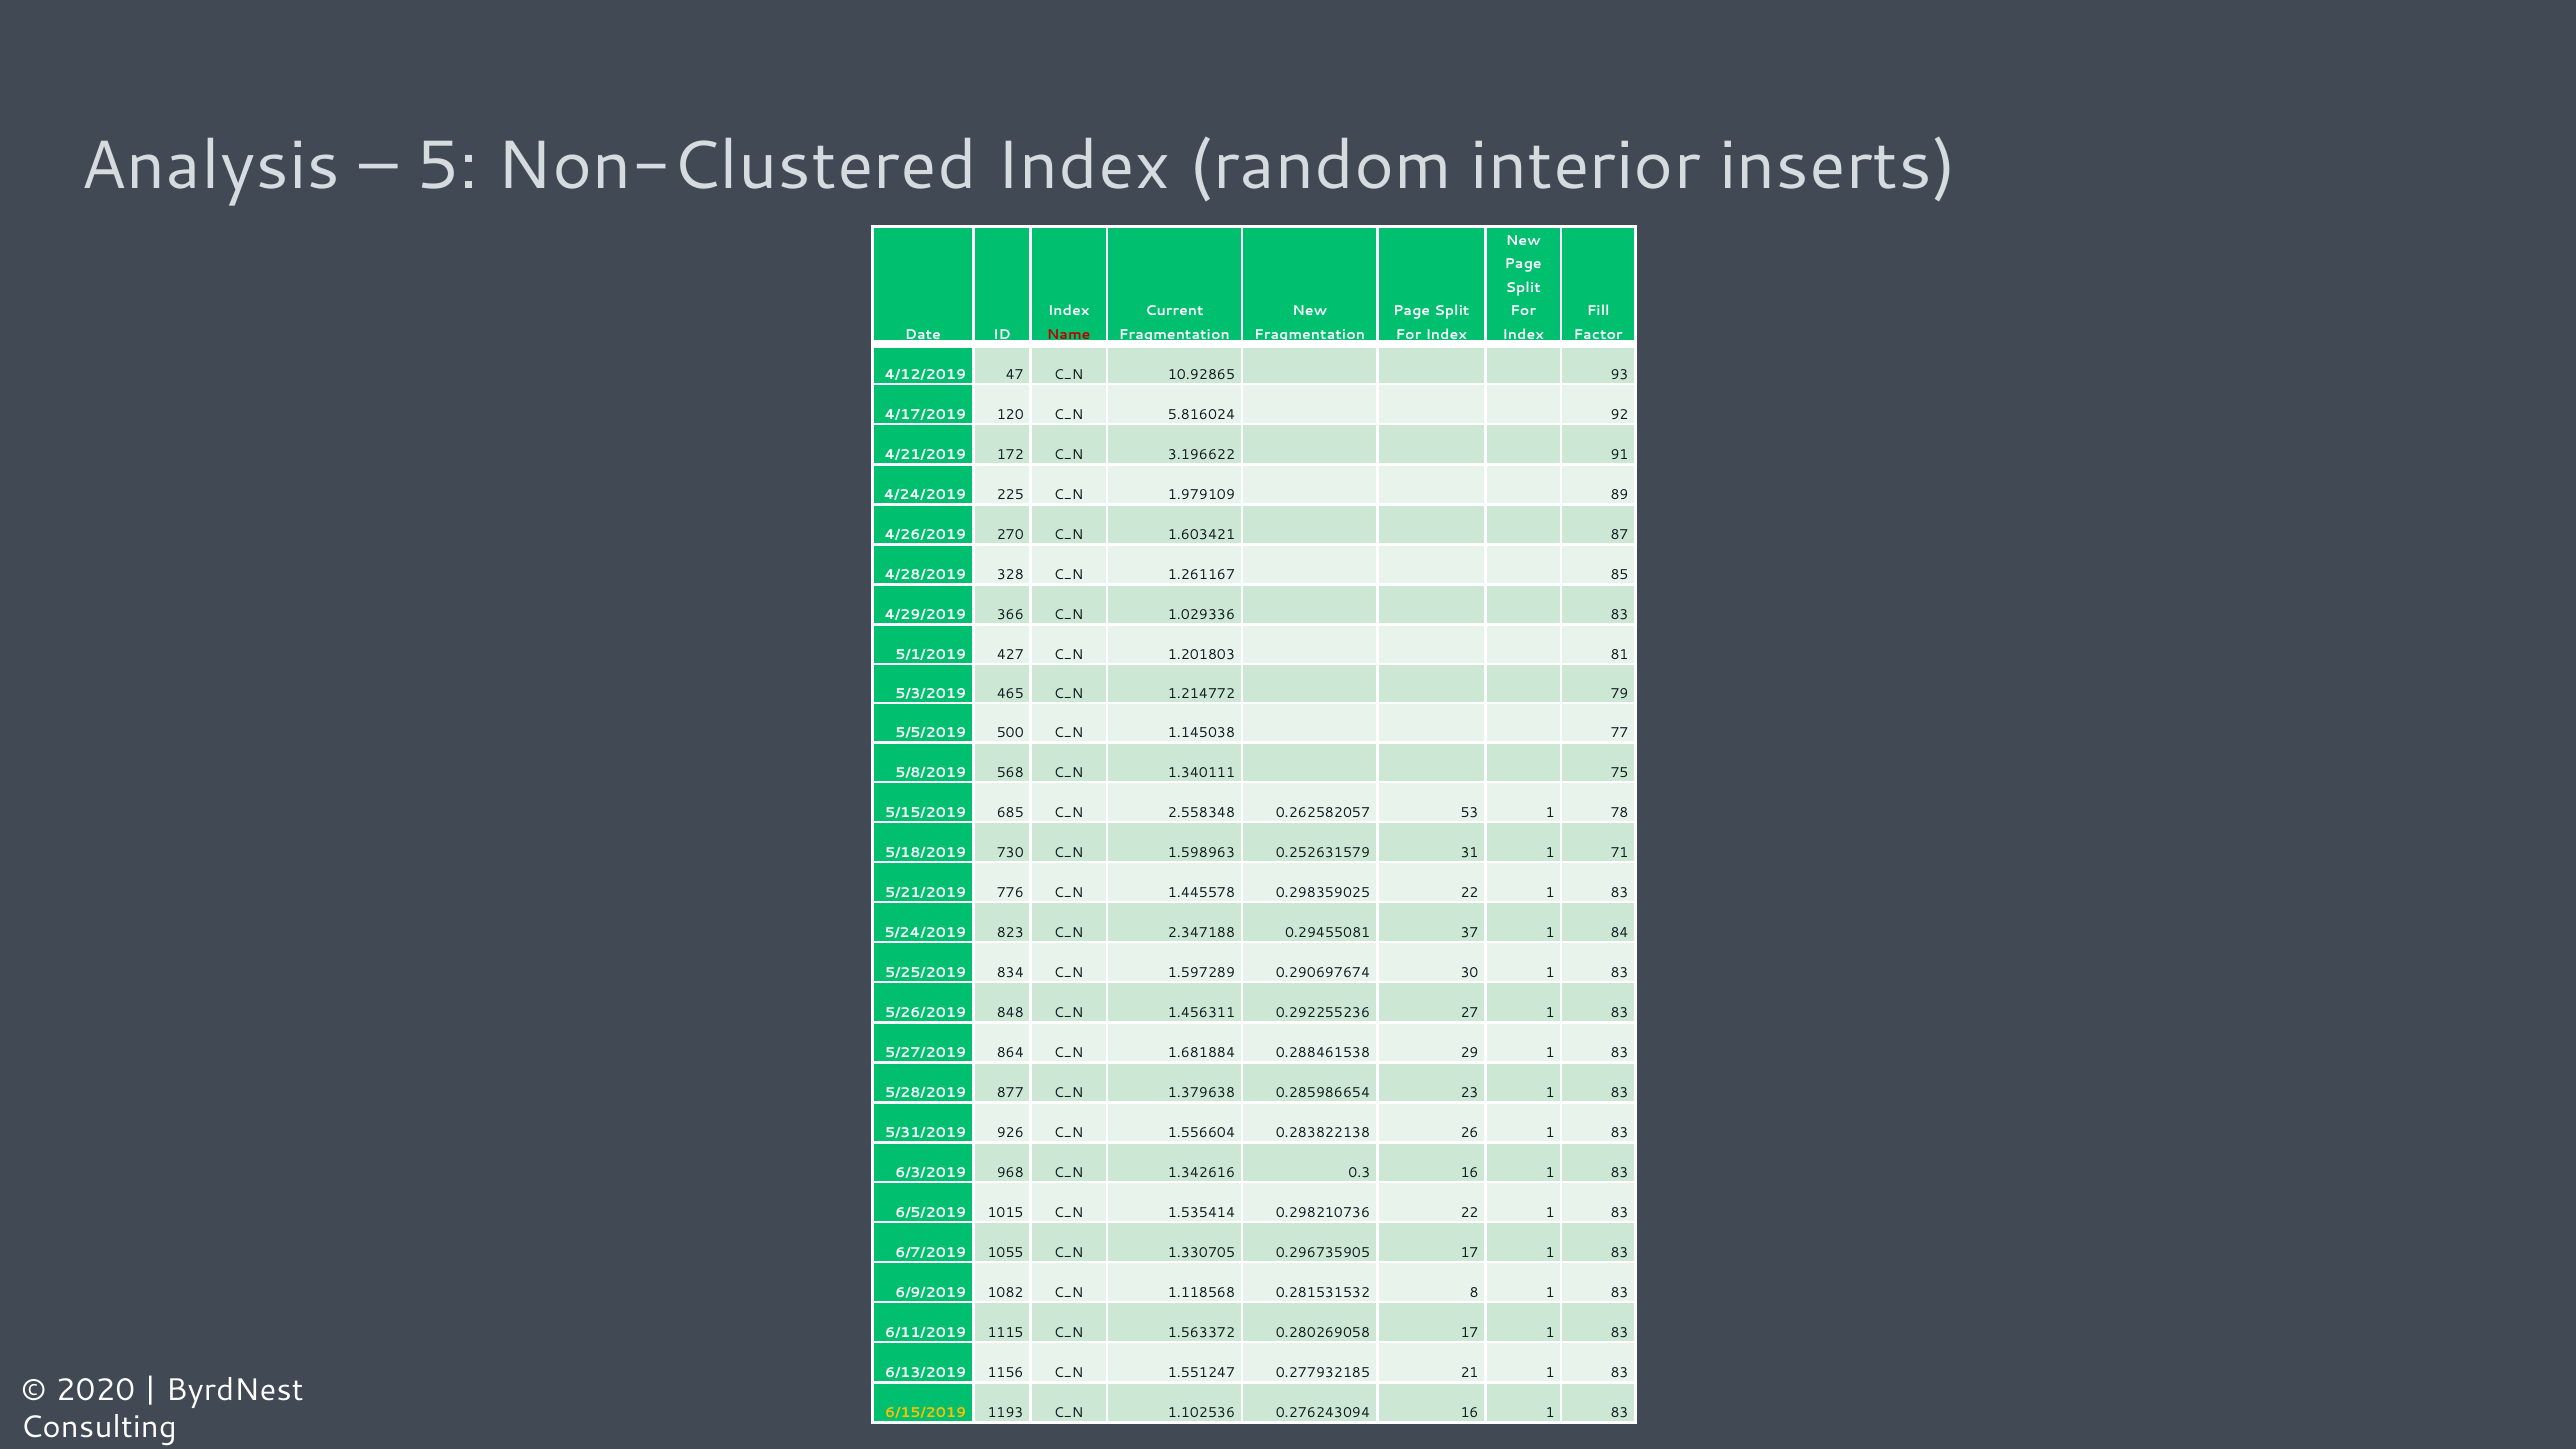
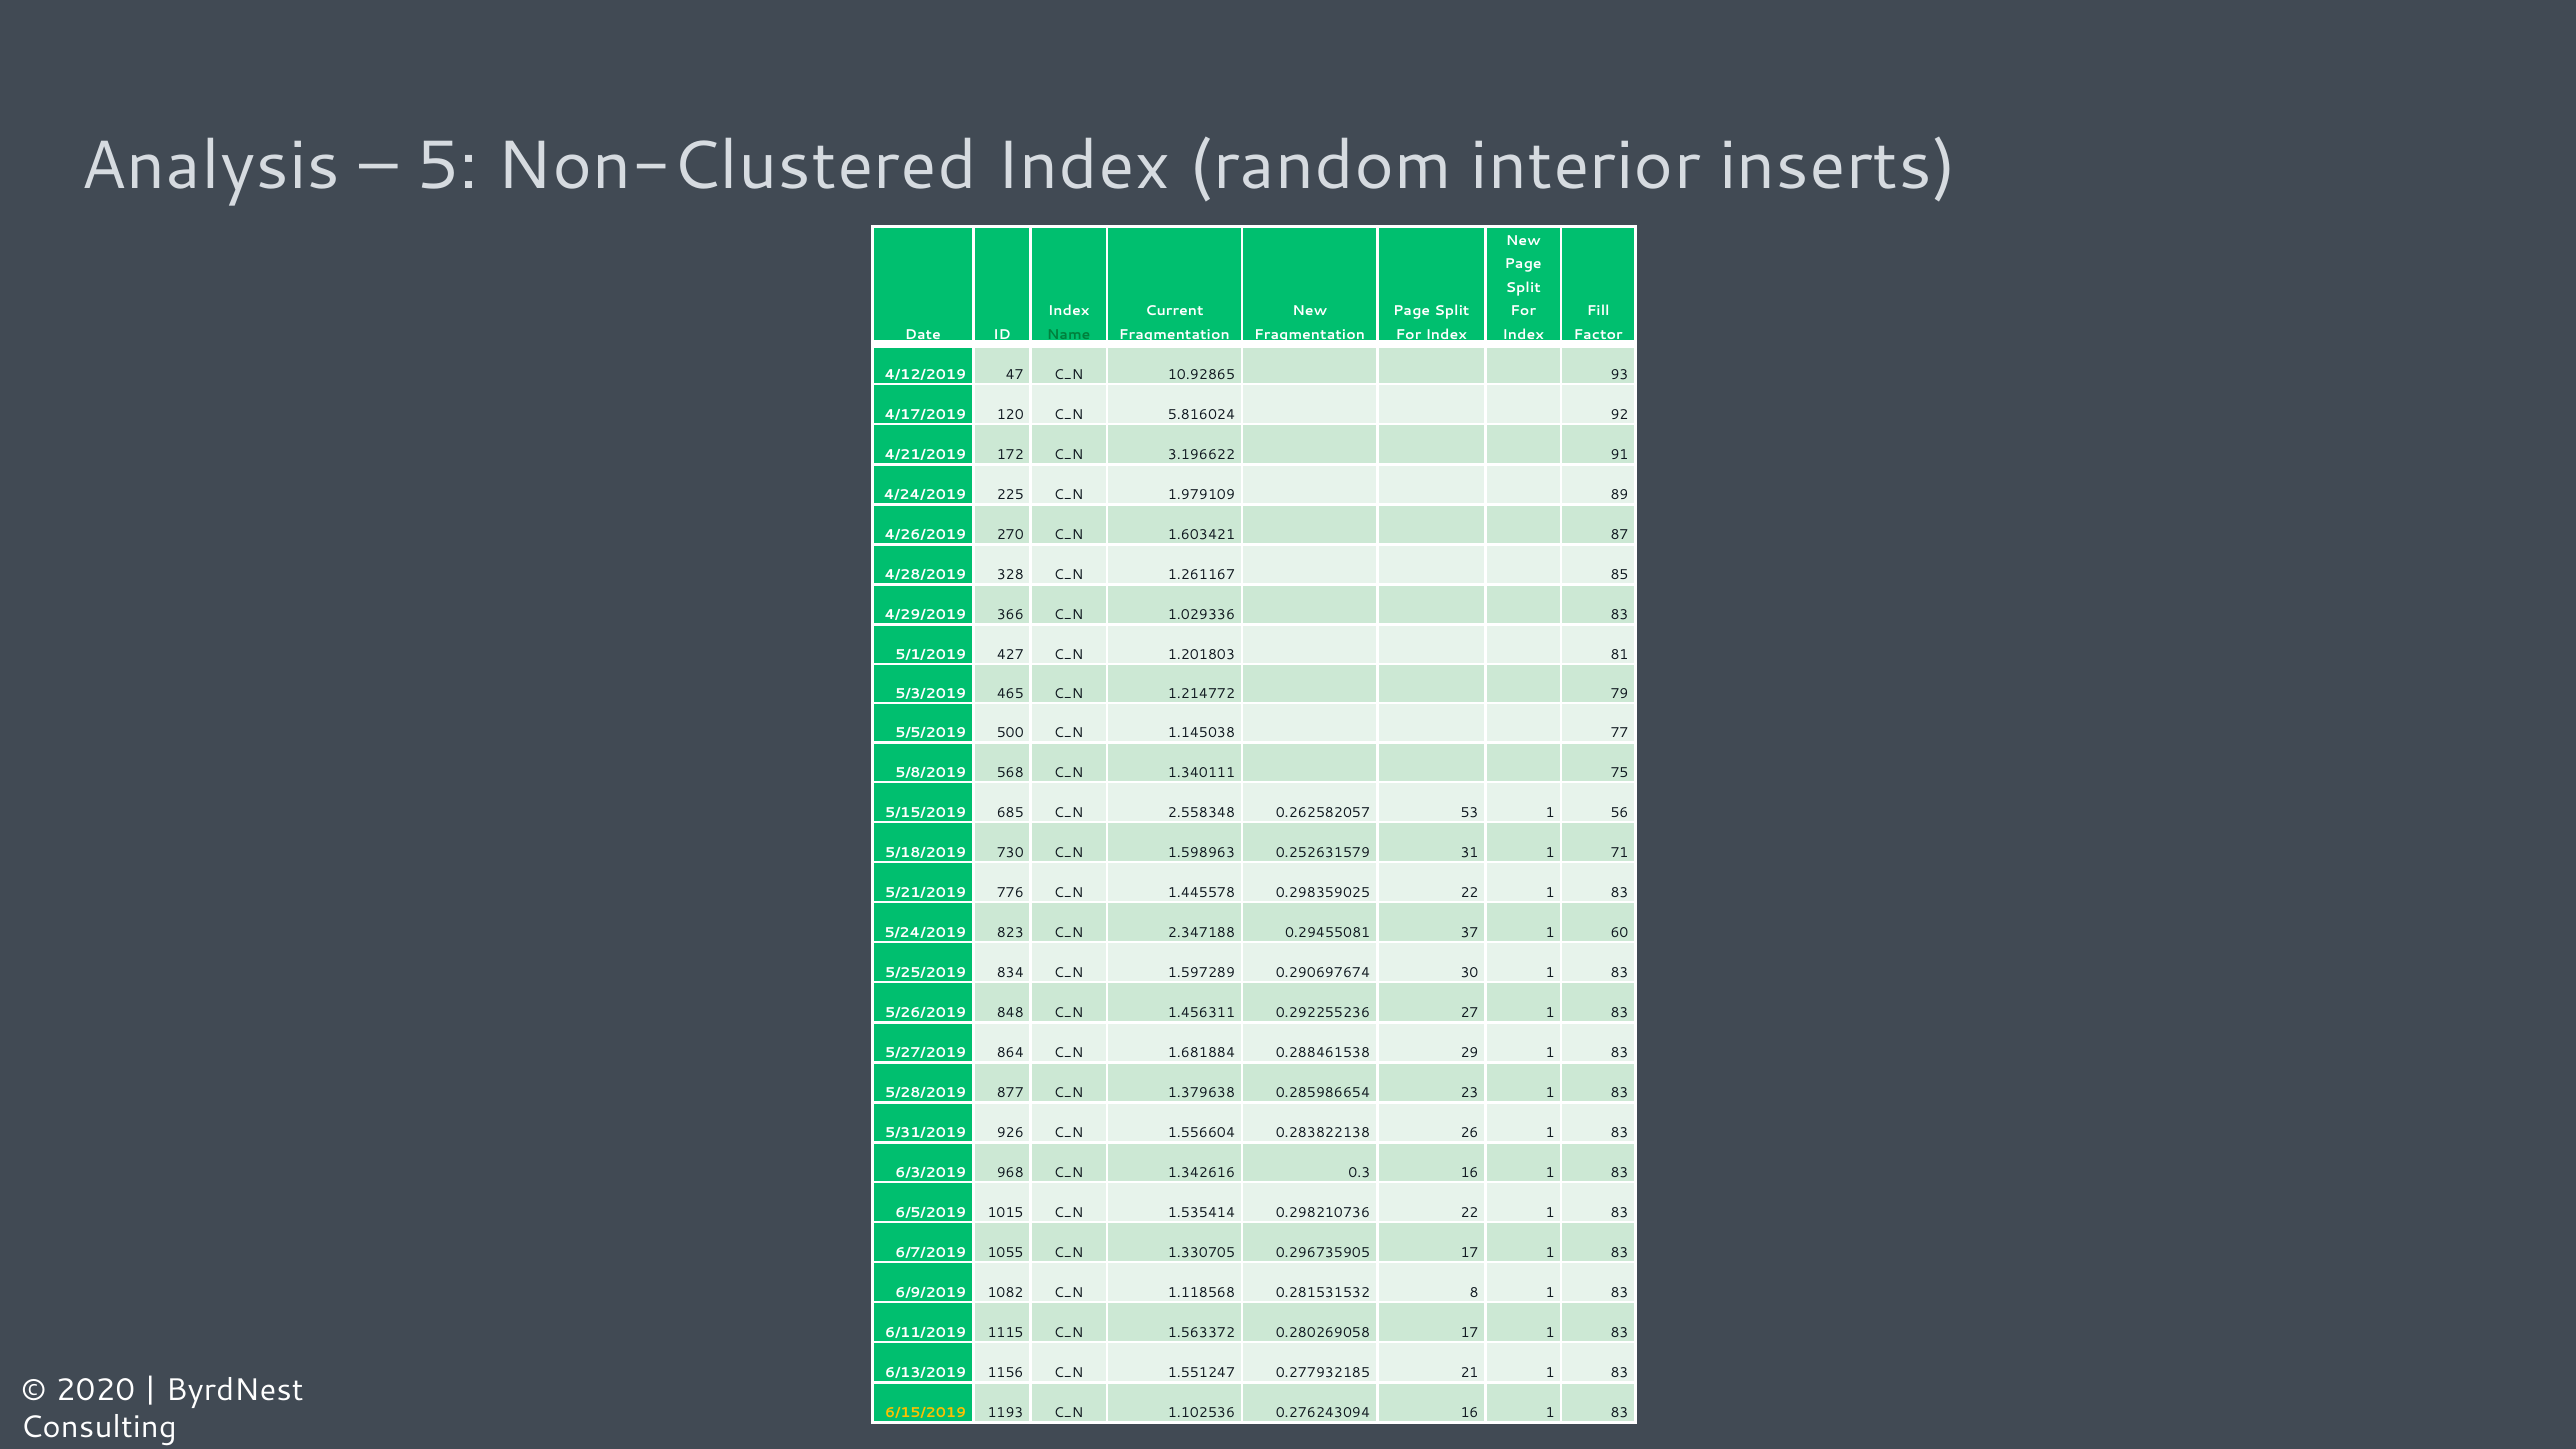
Name colour: red -> green (1069, 335)
78: 78 -> 56 (1619, 812)
84: 84 -> 60 (1619, 933)
